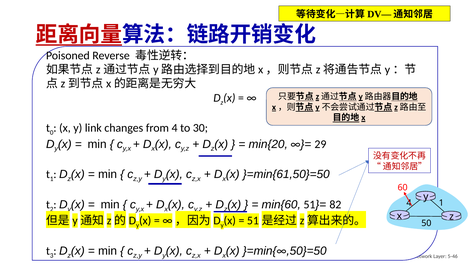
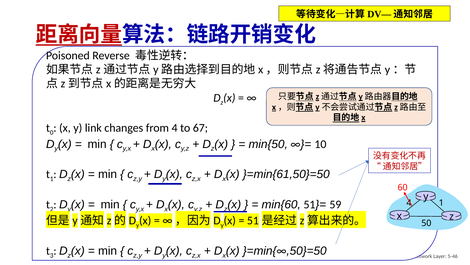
30: 30 -> 67 (200, 128)
min{20: min{20 -> min{50 (268, 144)
29: 29 -> 10 (320, 144)
82: 82 -> 59 (335, 204)
